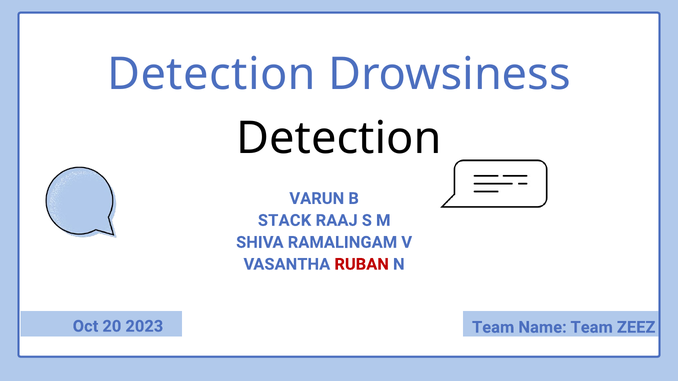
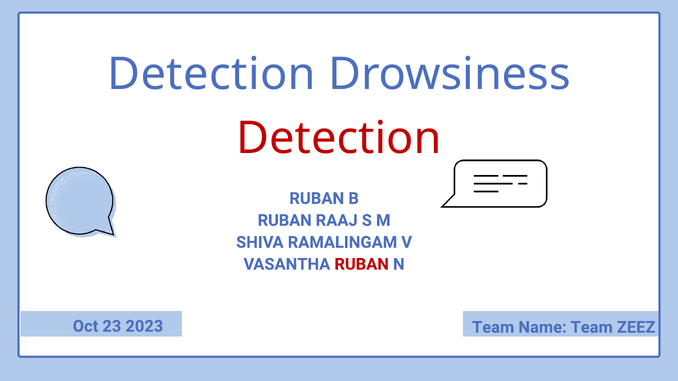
Detection colour: black -> red (339, 138)
VARUN: VARUN -> RUBAN (317, 199)
STACK: STACK -> RUBAN (285, 221)
20: 20 -> 23 (112, 327)
